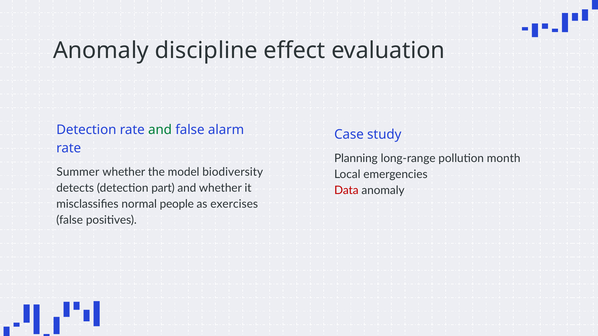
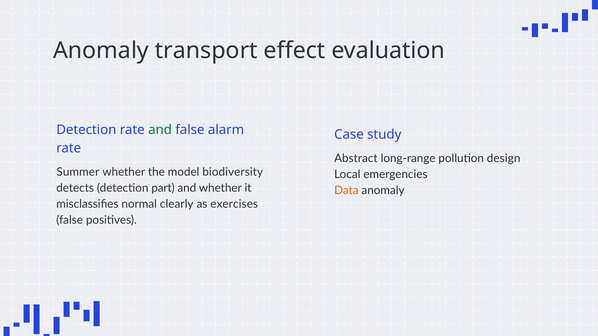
discipline: discipline -> transport (206, 51)
Planning: Planning -> Abstract (356, 158)
month: month -> design (504, 158)
Data colour: red -> orange (346, 191)
people: people -> clearly (177, 204)
